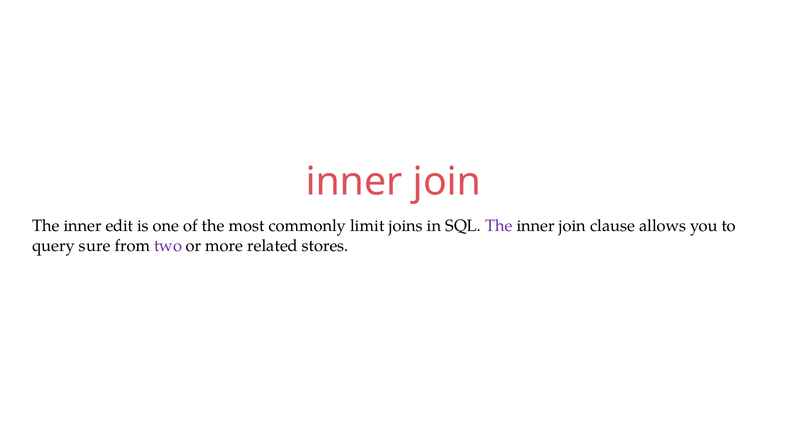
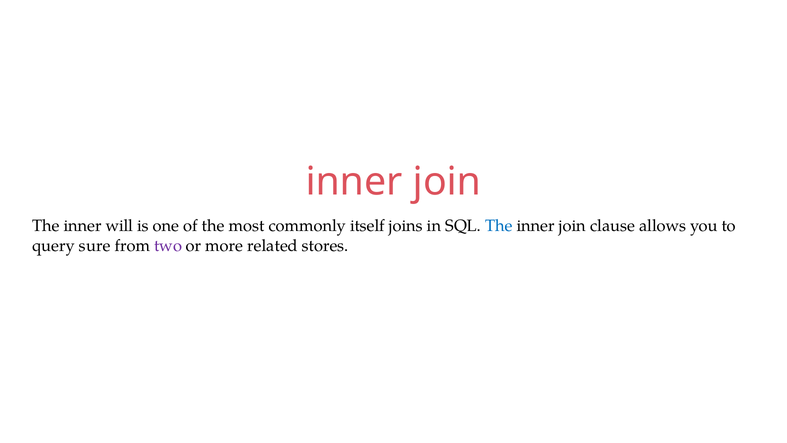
edit: edit -> will (120, 226)
limit: limit -> itself (367, 226)
The colour: purple -> blue (499, 226)
